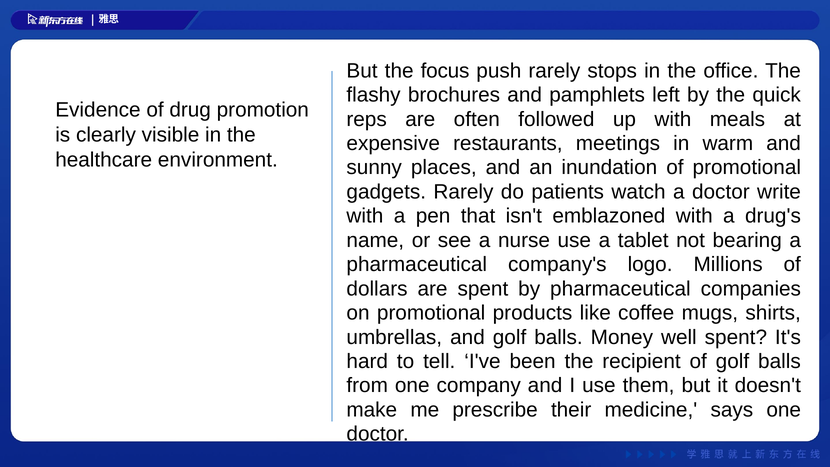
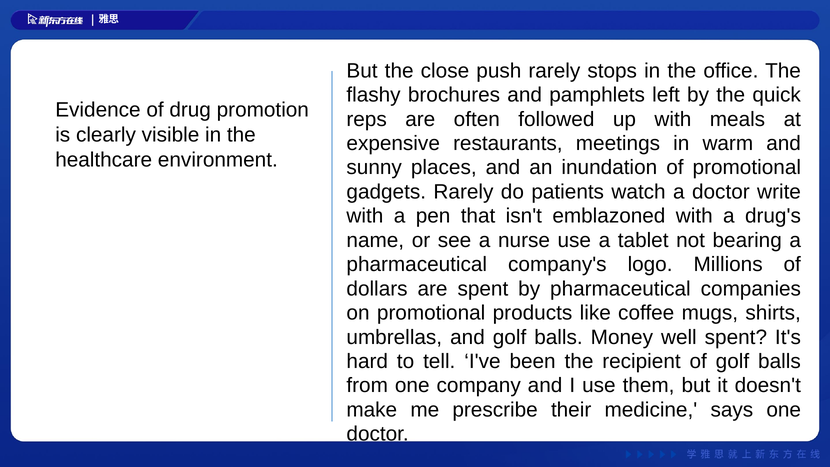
focus: focus -> close (445, 71)
